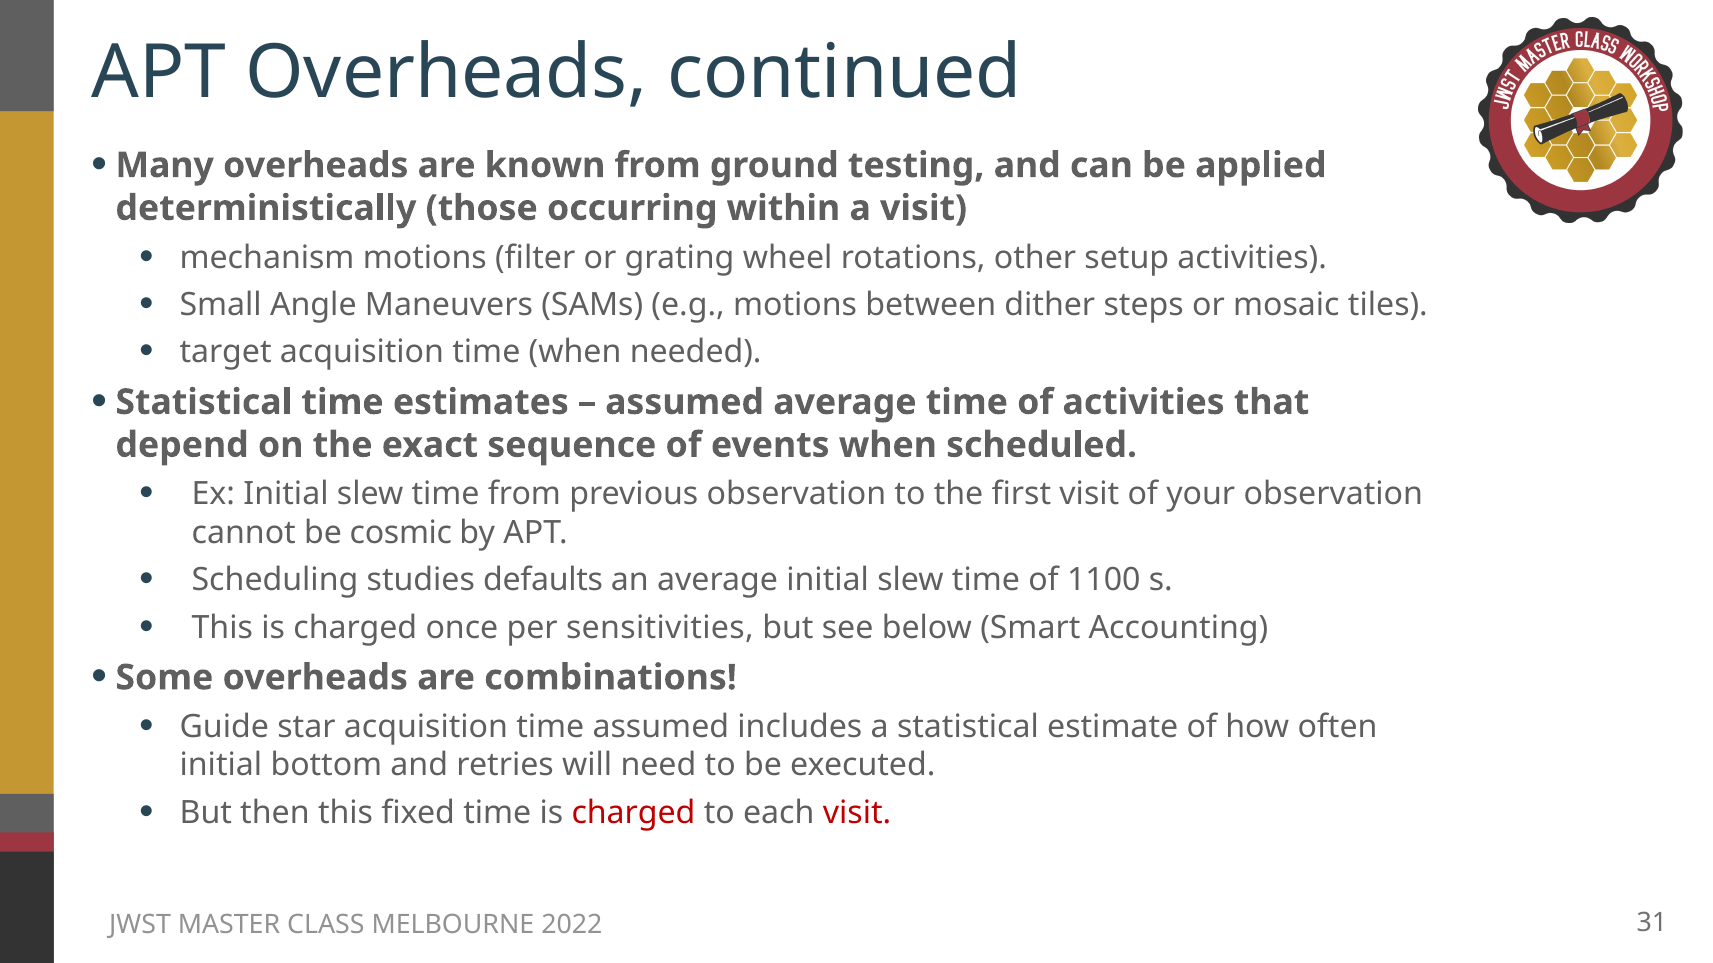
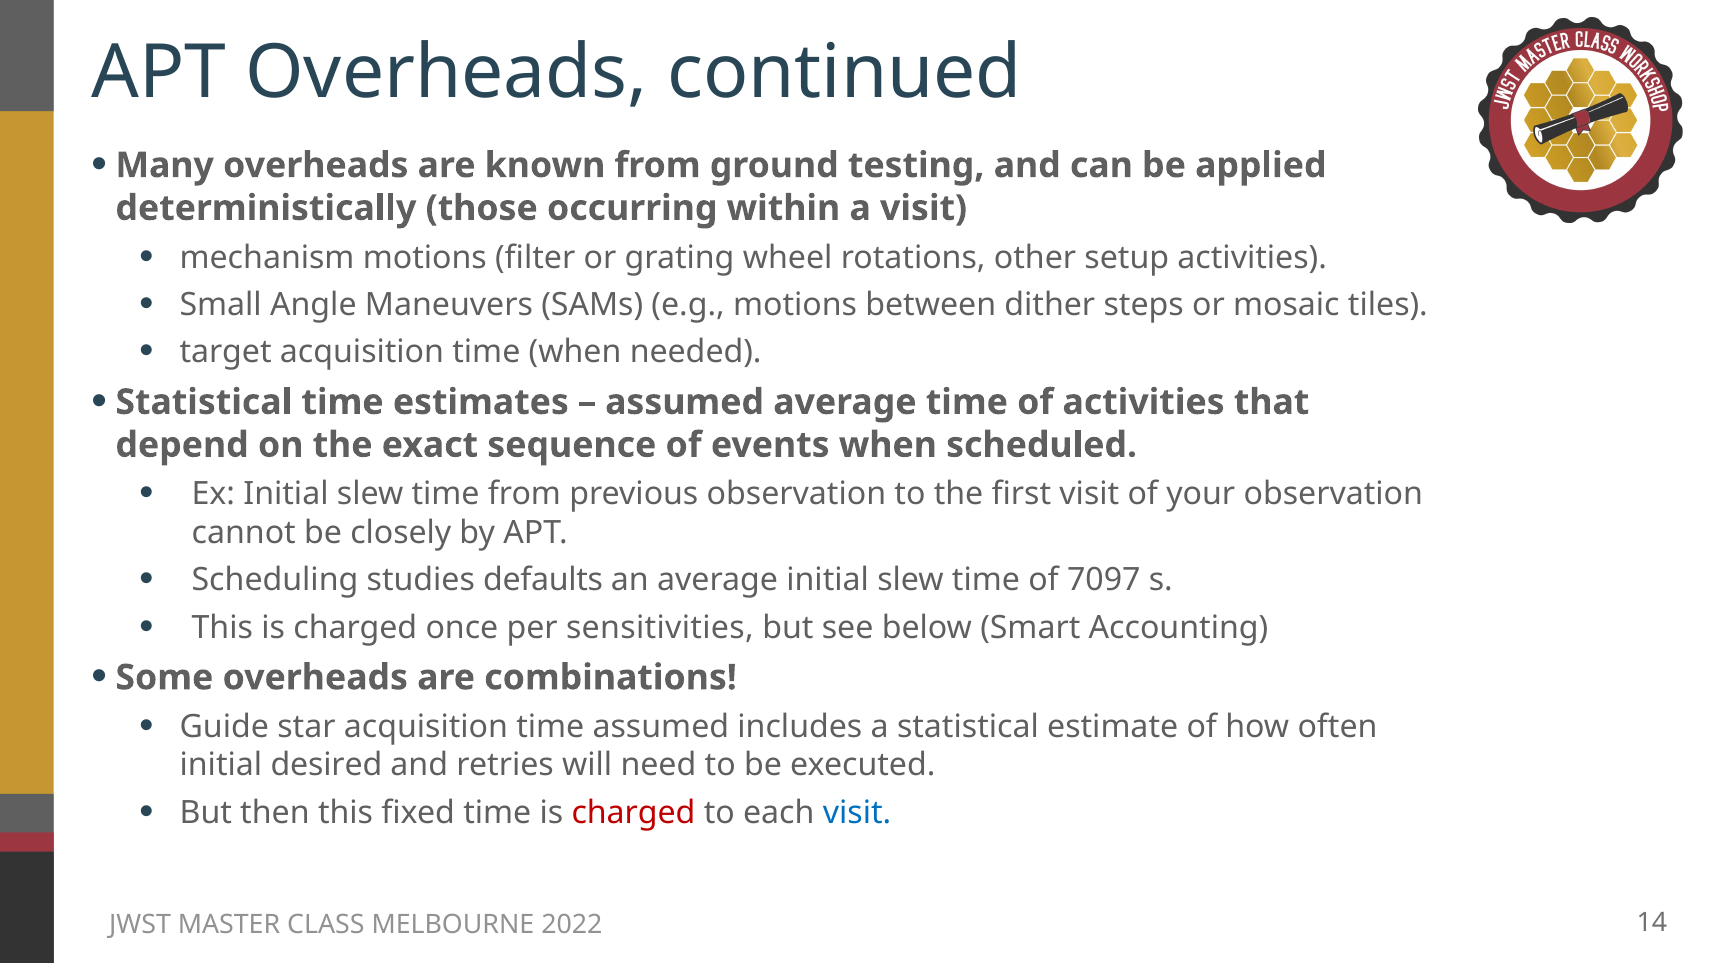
cosmic: cosmic -> closely (401, 533)
1100: 1100 -> 7097 (1104, 581)
bottom: bottom -> desired (326, 766)
visit colour: red -> blue (857, 813)
31: 31 -> 14 (1652, 924)
